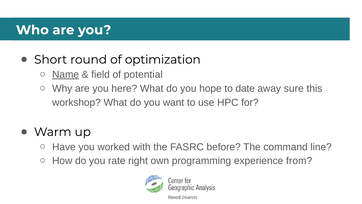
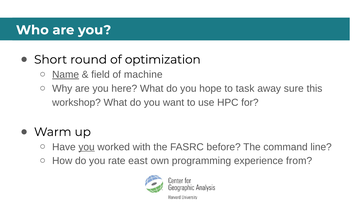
potential: potential -> machine (143, 74)
date: date -> task (245, 88)
you underline: none -> present (87, 147)
right: right -> east (138, 161)
